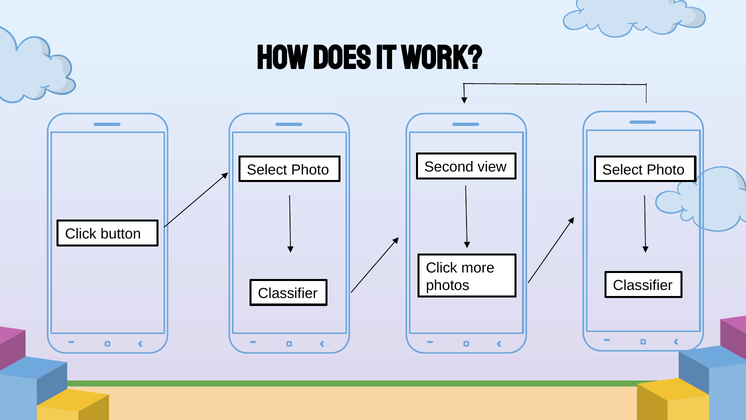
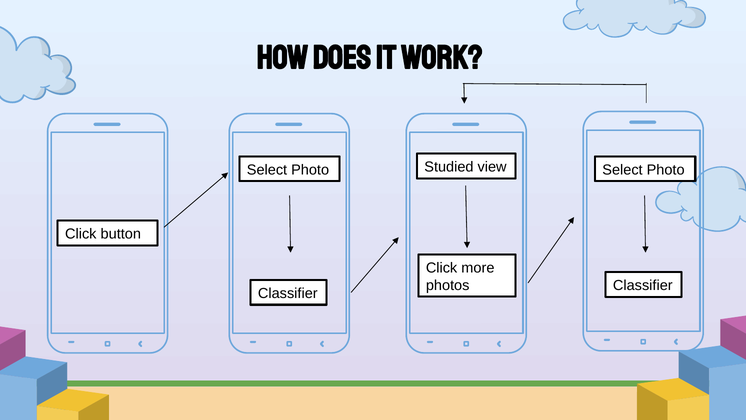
Second: Second -> Studied (449, 167)
